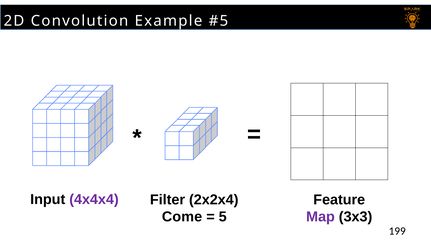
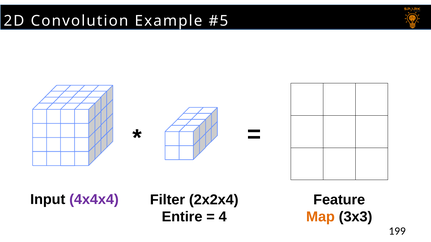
Come: Come -> Entire (182, 217)
5: 5 -> 4 (223, 217)
Map colour: purple -> orange (320, 217)
